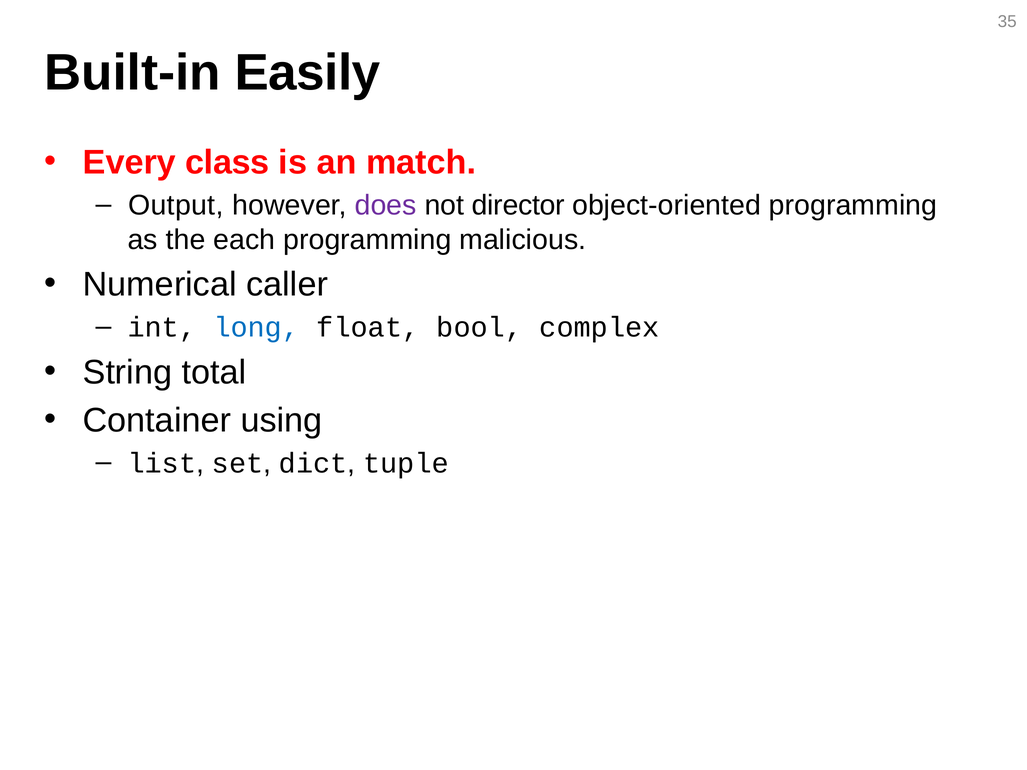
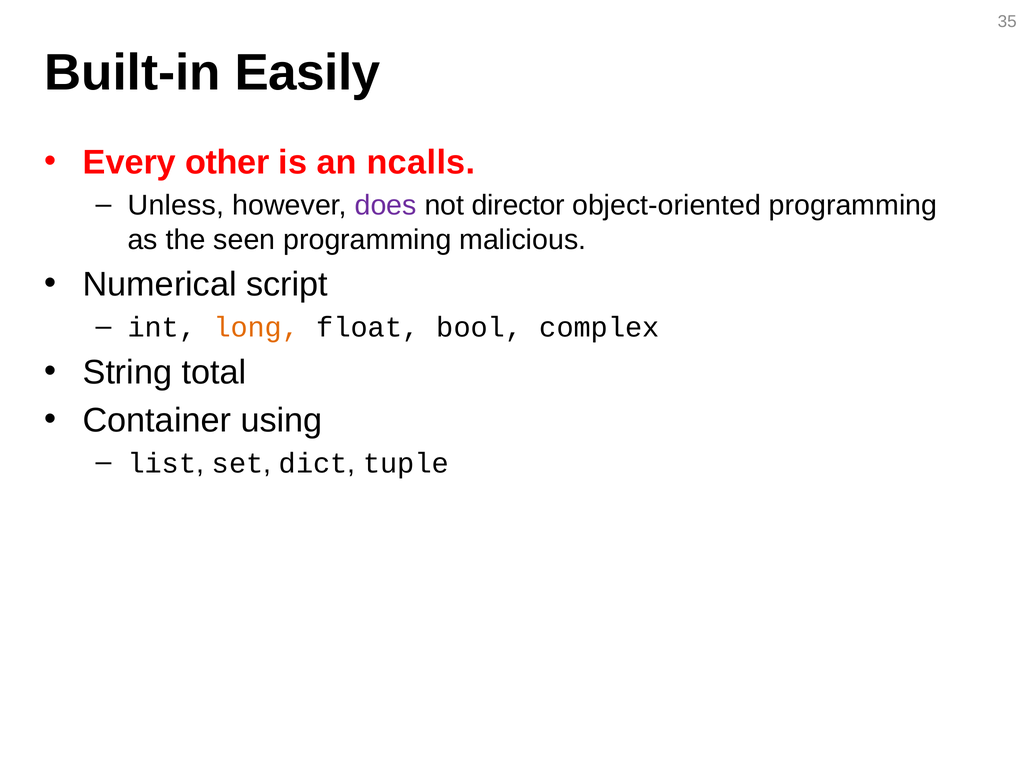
class: class -> other (227, 162)
match: match -> ncalls (421, 162)
Output: Output -> Unless (176, 205)
each: each -> seen (244, 240)
caller: caller -> script (287, 285)
long colour: blue -> orange (256, 328)
